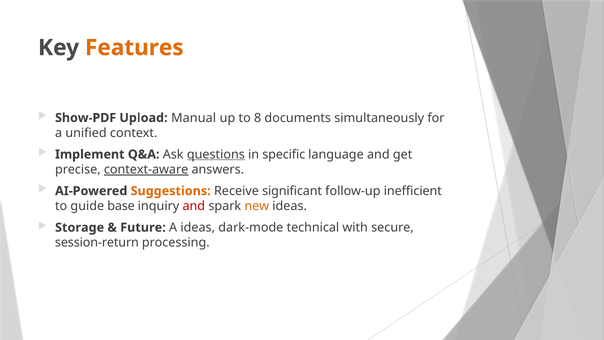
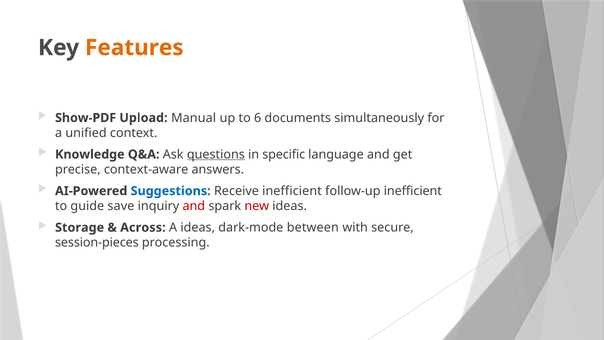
8: 8 -> 6 (258, 118)
Implement: Implement -> Knowledge (90, 154)
context-aware underline: present -> none (146, 169)
Suggestions colour: orange -> blue (171, 191)
Receive significant: significant -> inefficient (292, 191)
base: base -> save (121, 206)
new colour: orange -> red (257, 206)
Future: Future -> Across (143, 227)
technical: technical -> between (313, 227)
session-return: session-return -> session-pieces (97, 243)
